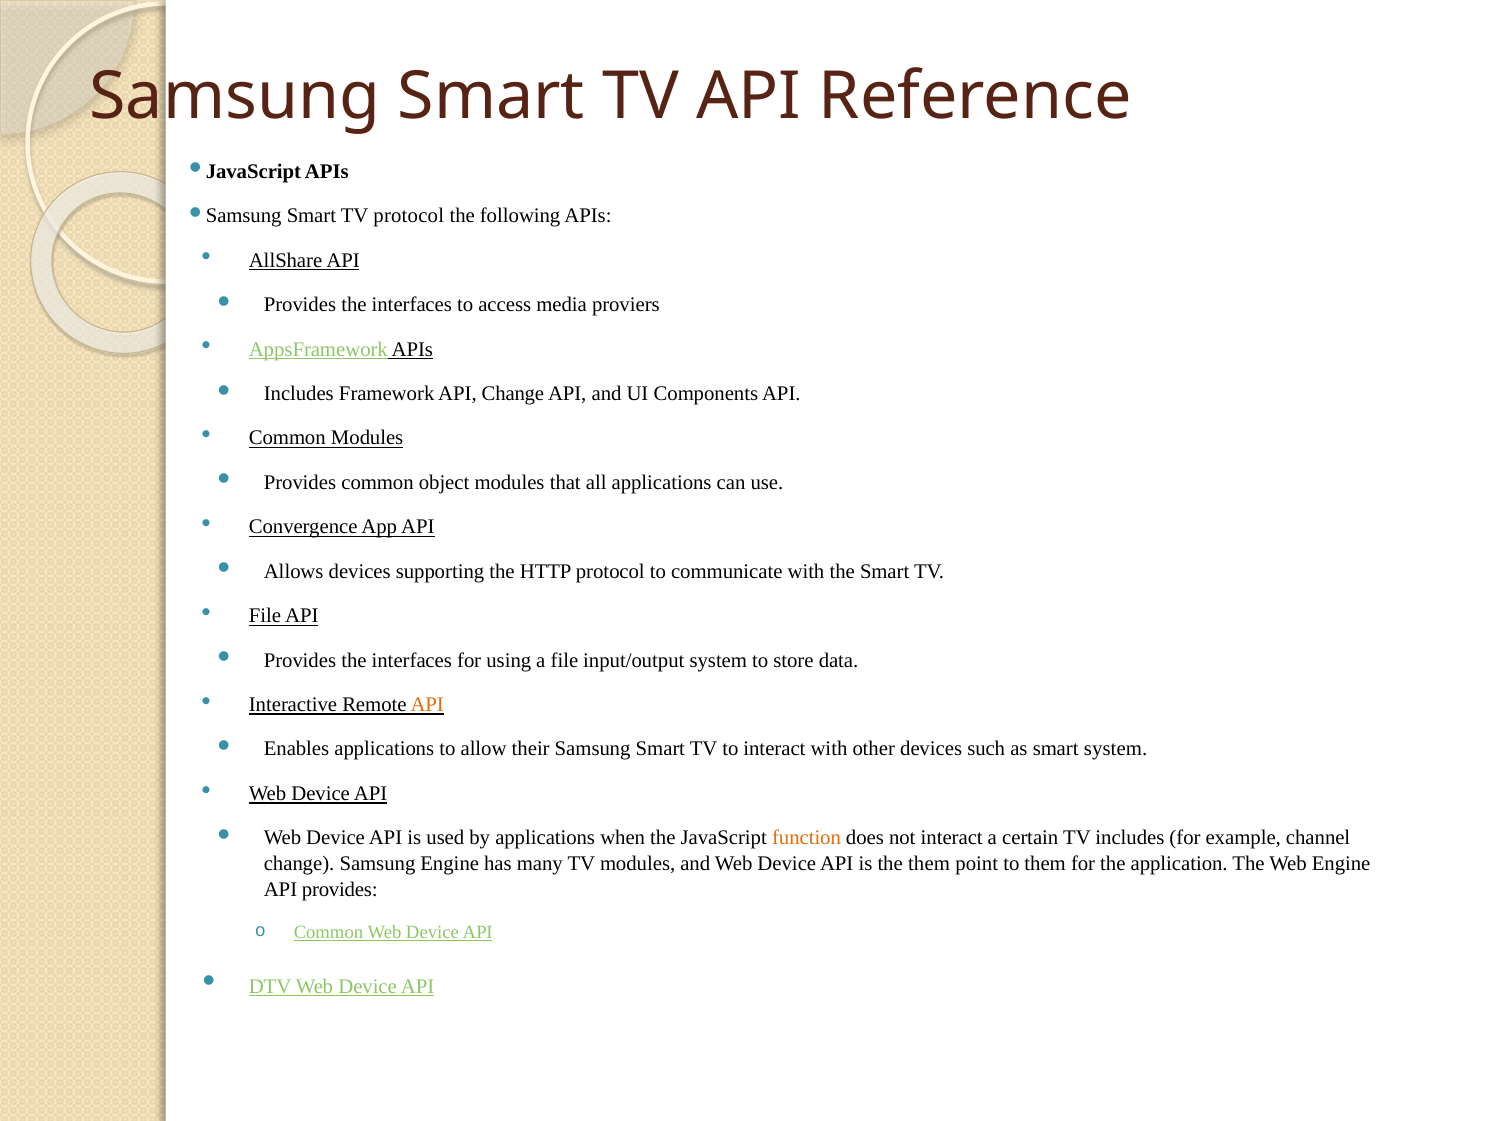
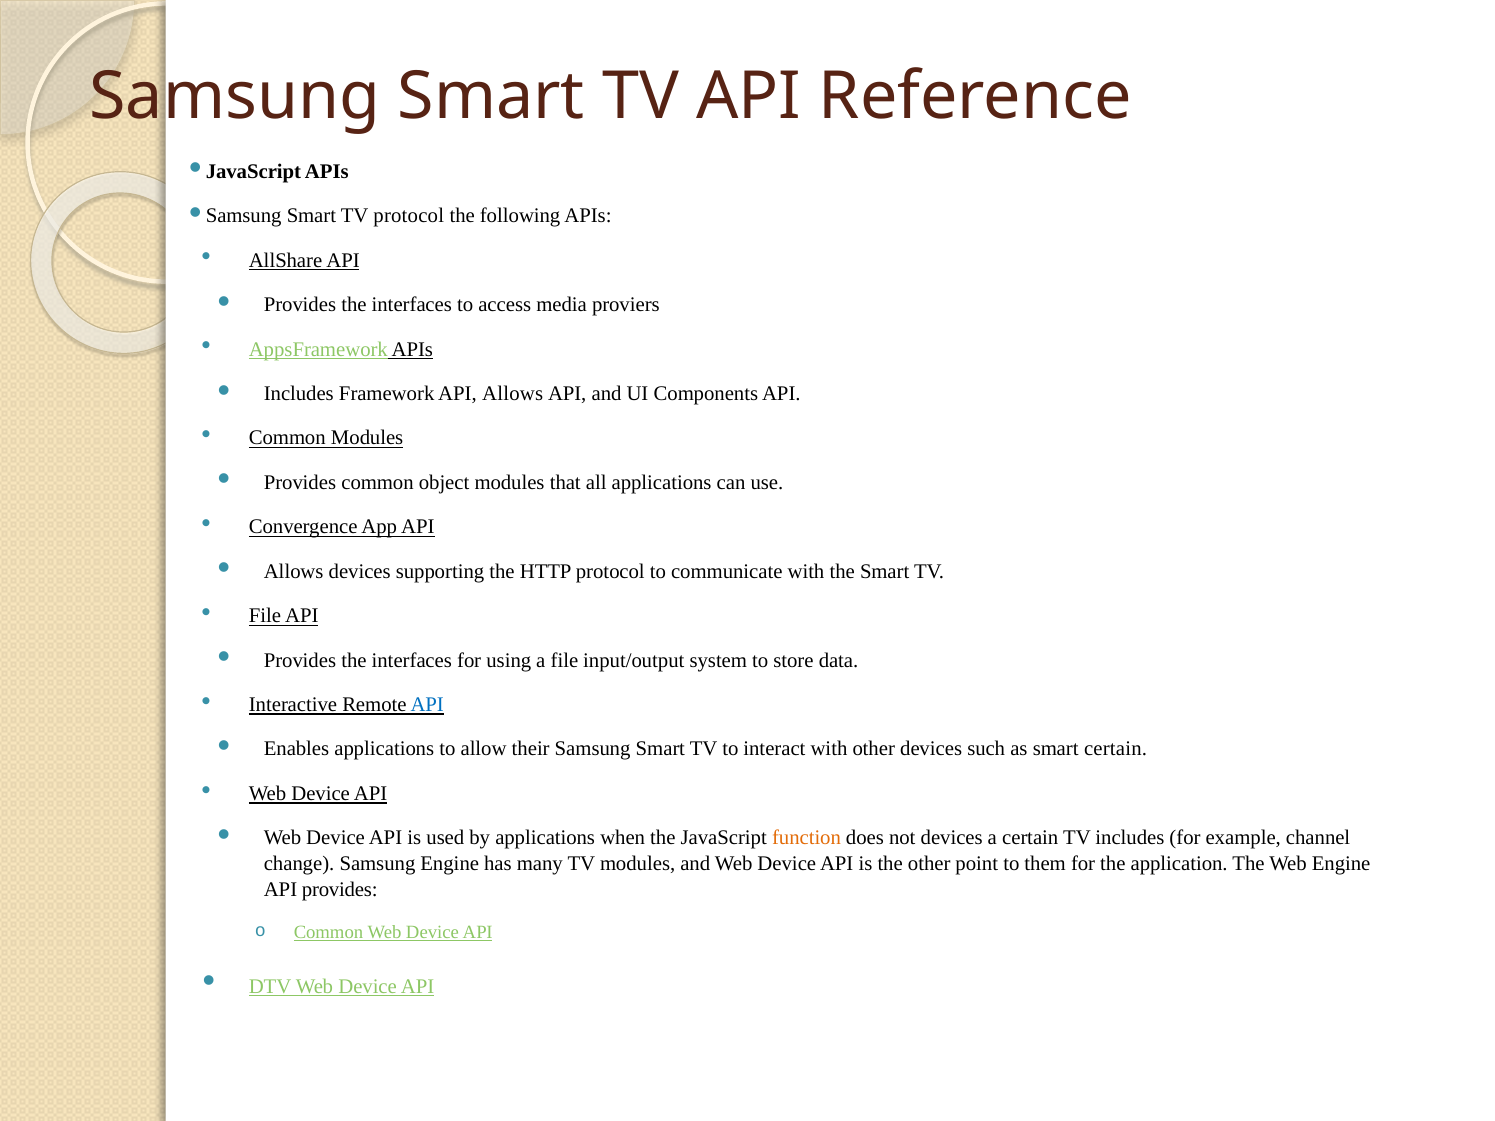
API Change: Change -> Allows (513, 394)
API colour: orange -> blue (427, 705)
smart system: system -> certain (1116, 749)
not interact: interact -> devices (952, 838)
the them: them -> other (929, 864)
